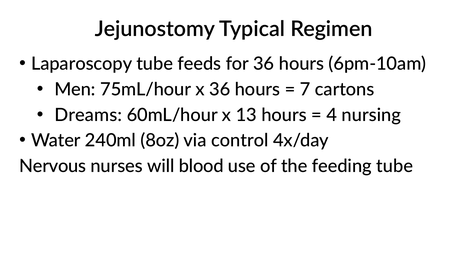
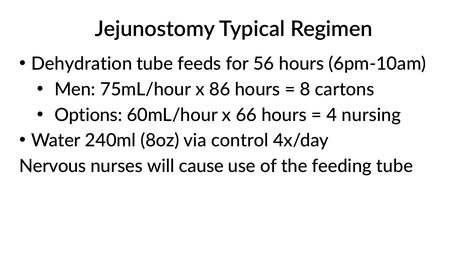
Laparoscopy: Laparoscopy -> Dehydration (82, 64)
for 36: 36 -> 56 (264, 64)
x 36: 36 -> 86 (220, 89)
7: 7 -> 8 (305, 89)
Dreams: Dreams -> Options (88, 115)
13: 13 -> 66 (246, 115)
blood: blood -> cause (201, 166)
